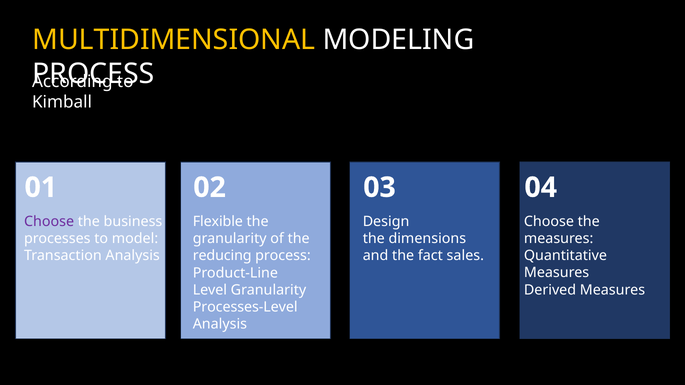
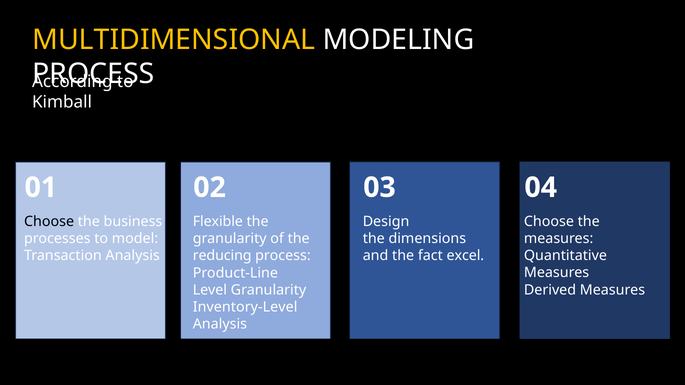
Choose colour: purple -> black (49, 222)
sales: sales -> excel (465, 256)
Processes-Level: Processes-Level -> Inventory-Level (245, 307)
